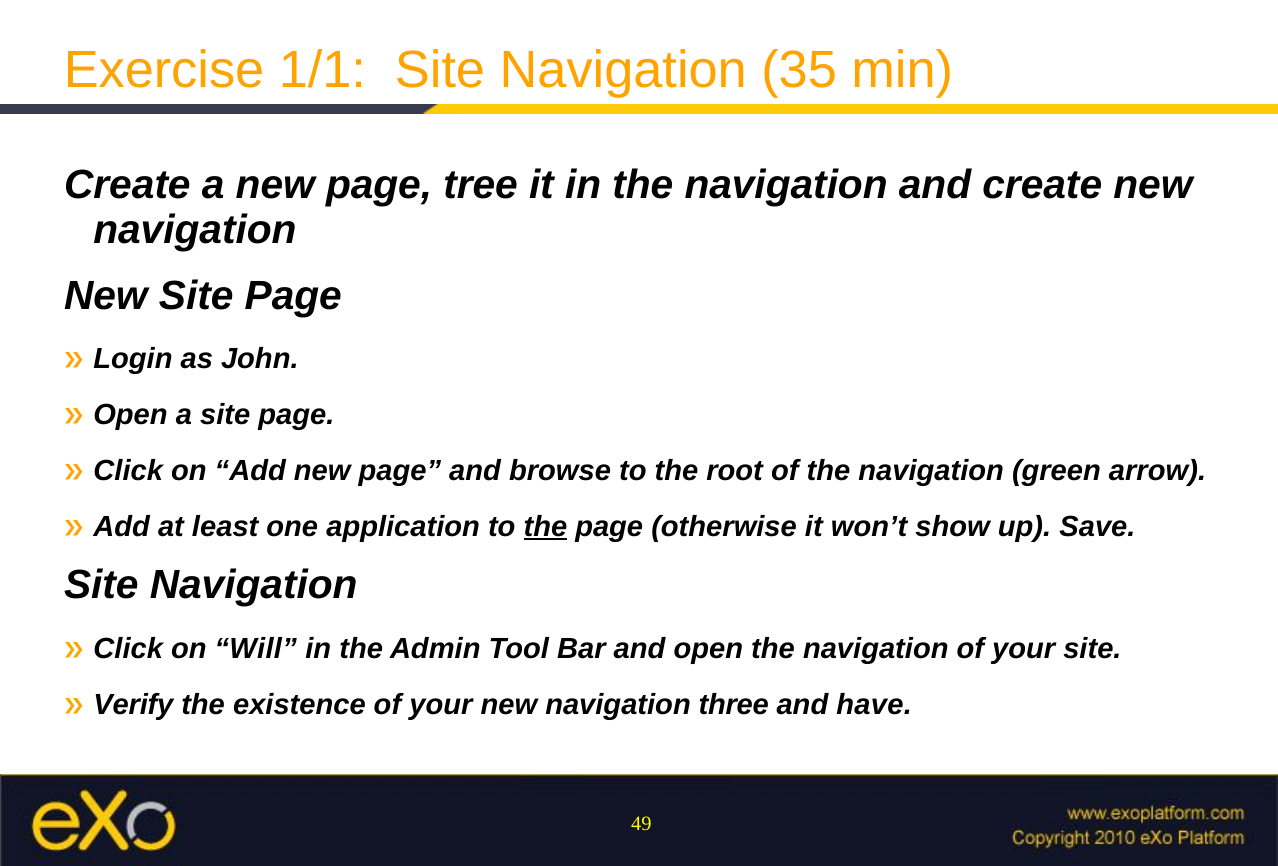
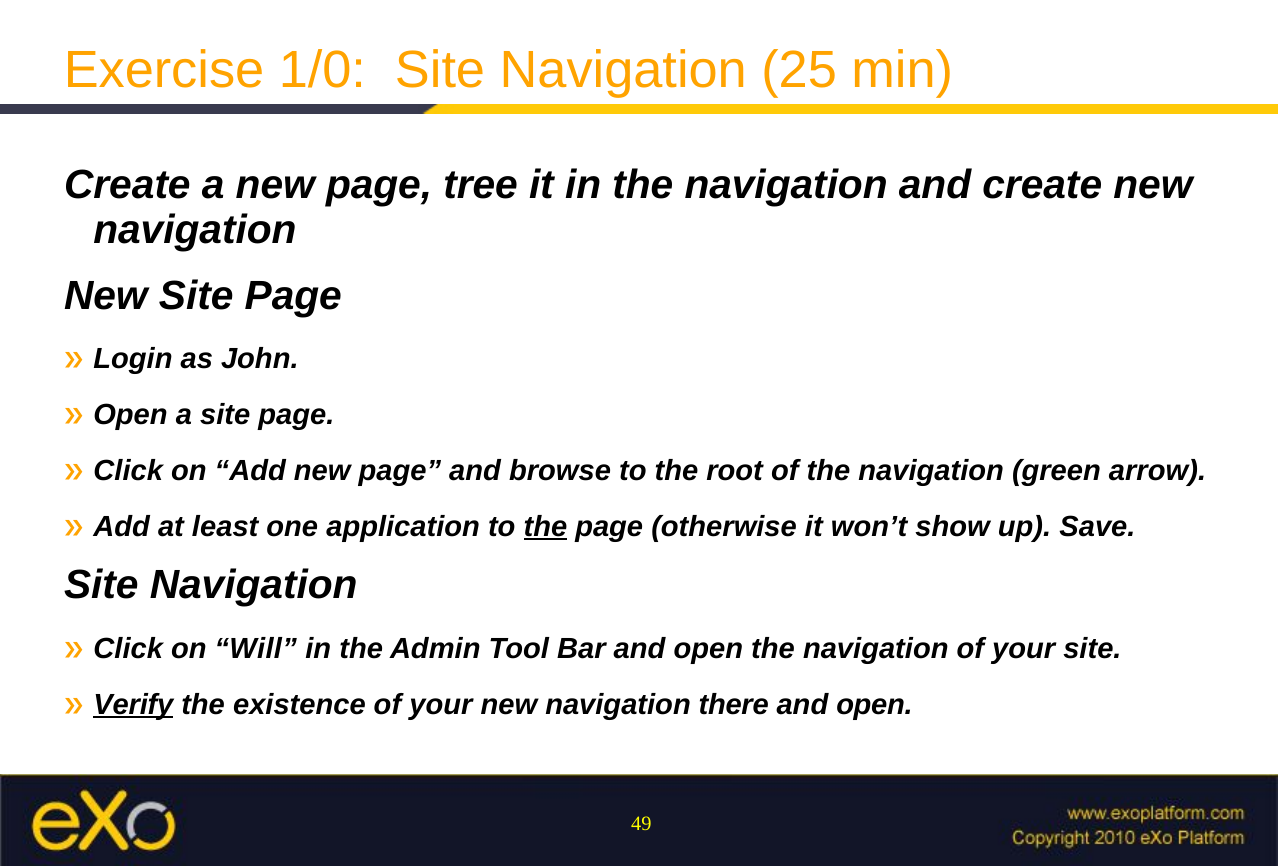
1/1: 1/1 -> 1/0 (322, 70)
35: 35 -> 25 (799, 70)
Verify underline: none -> present (133, 704)
three: three -> there (734, 704)
have: have -> open (874, 704)
